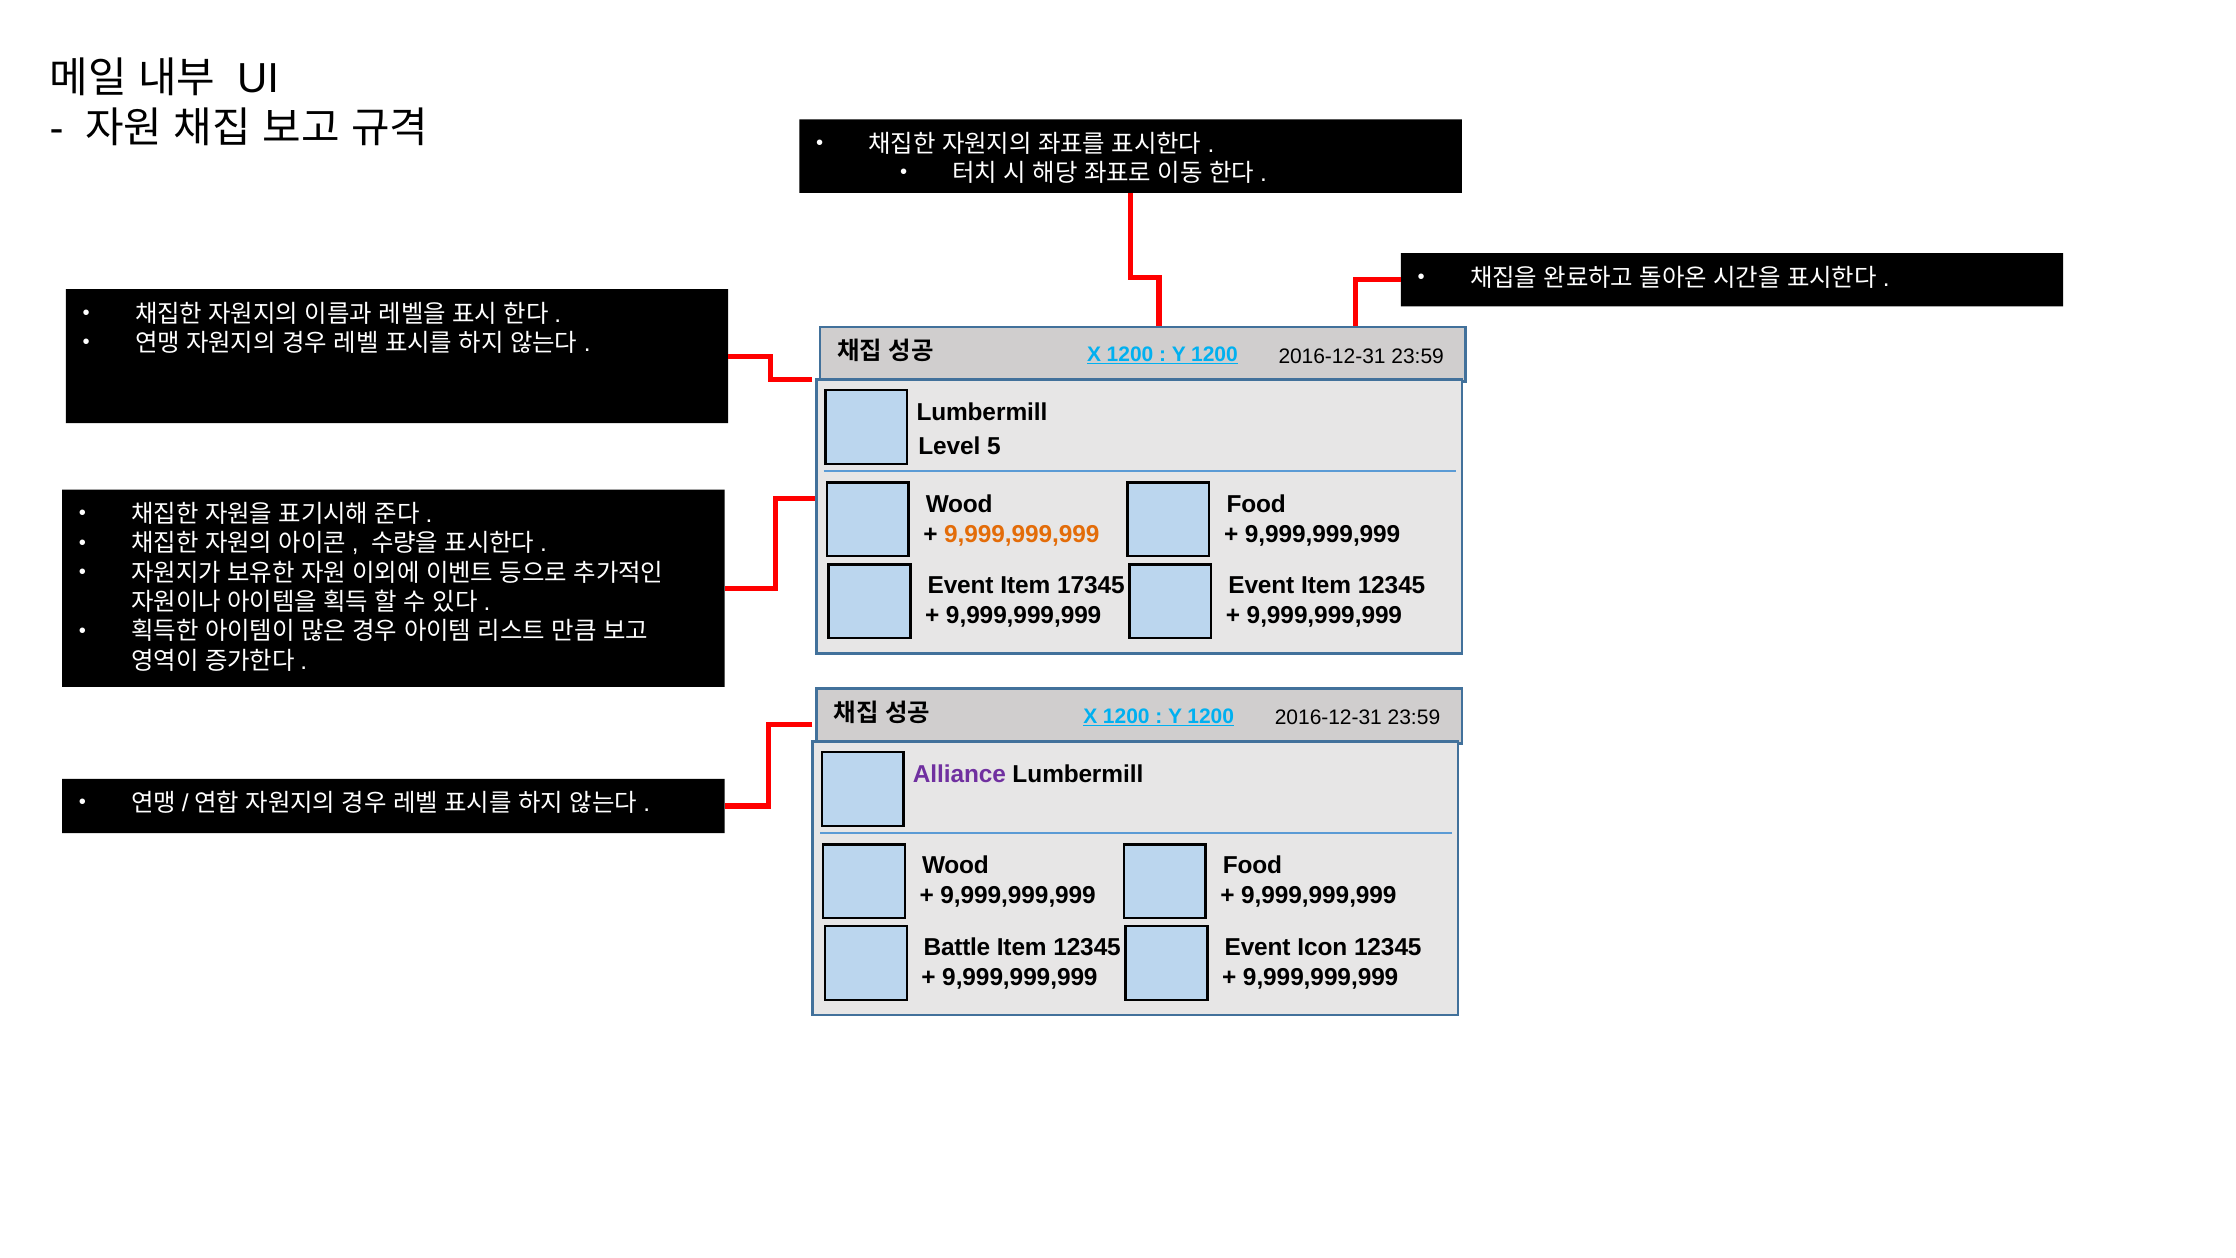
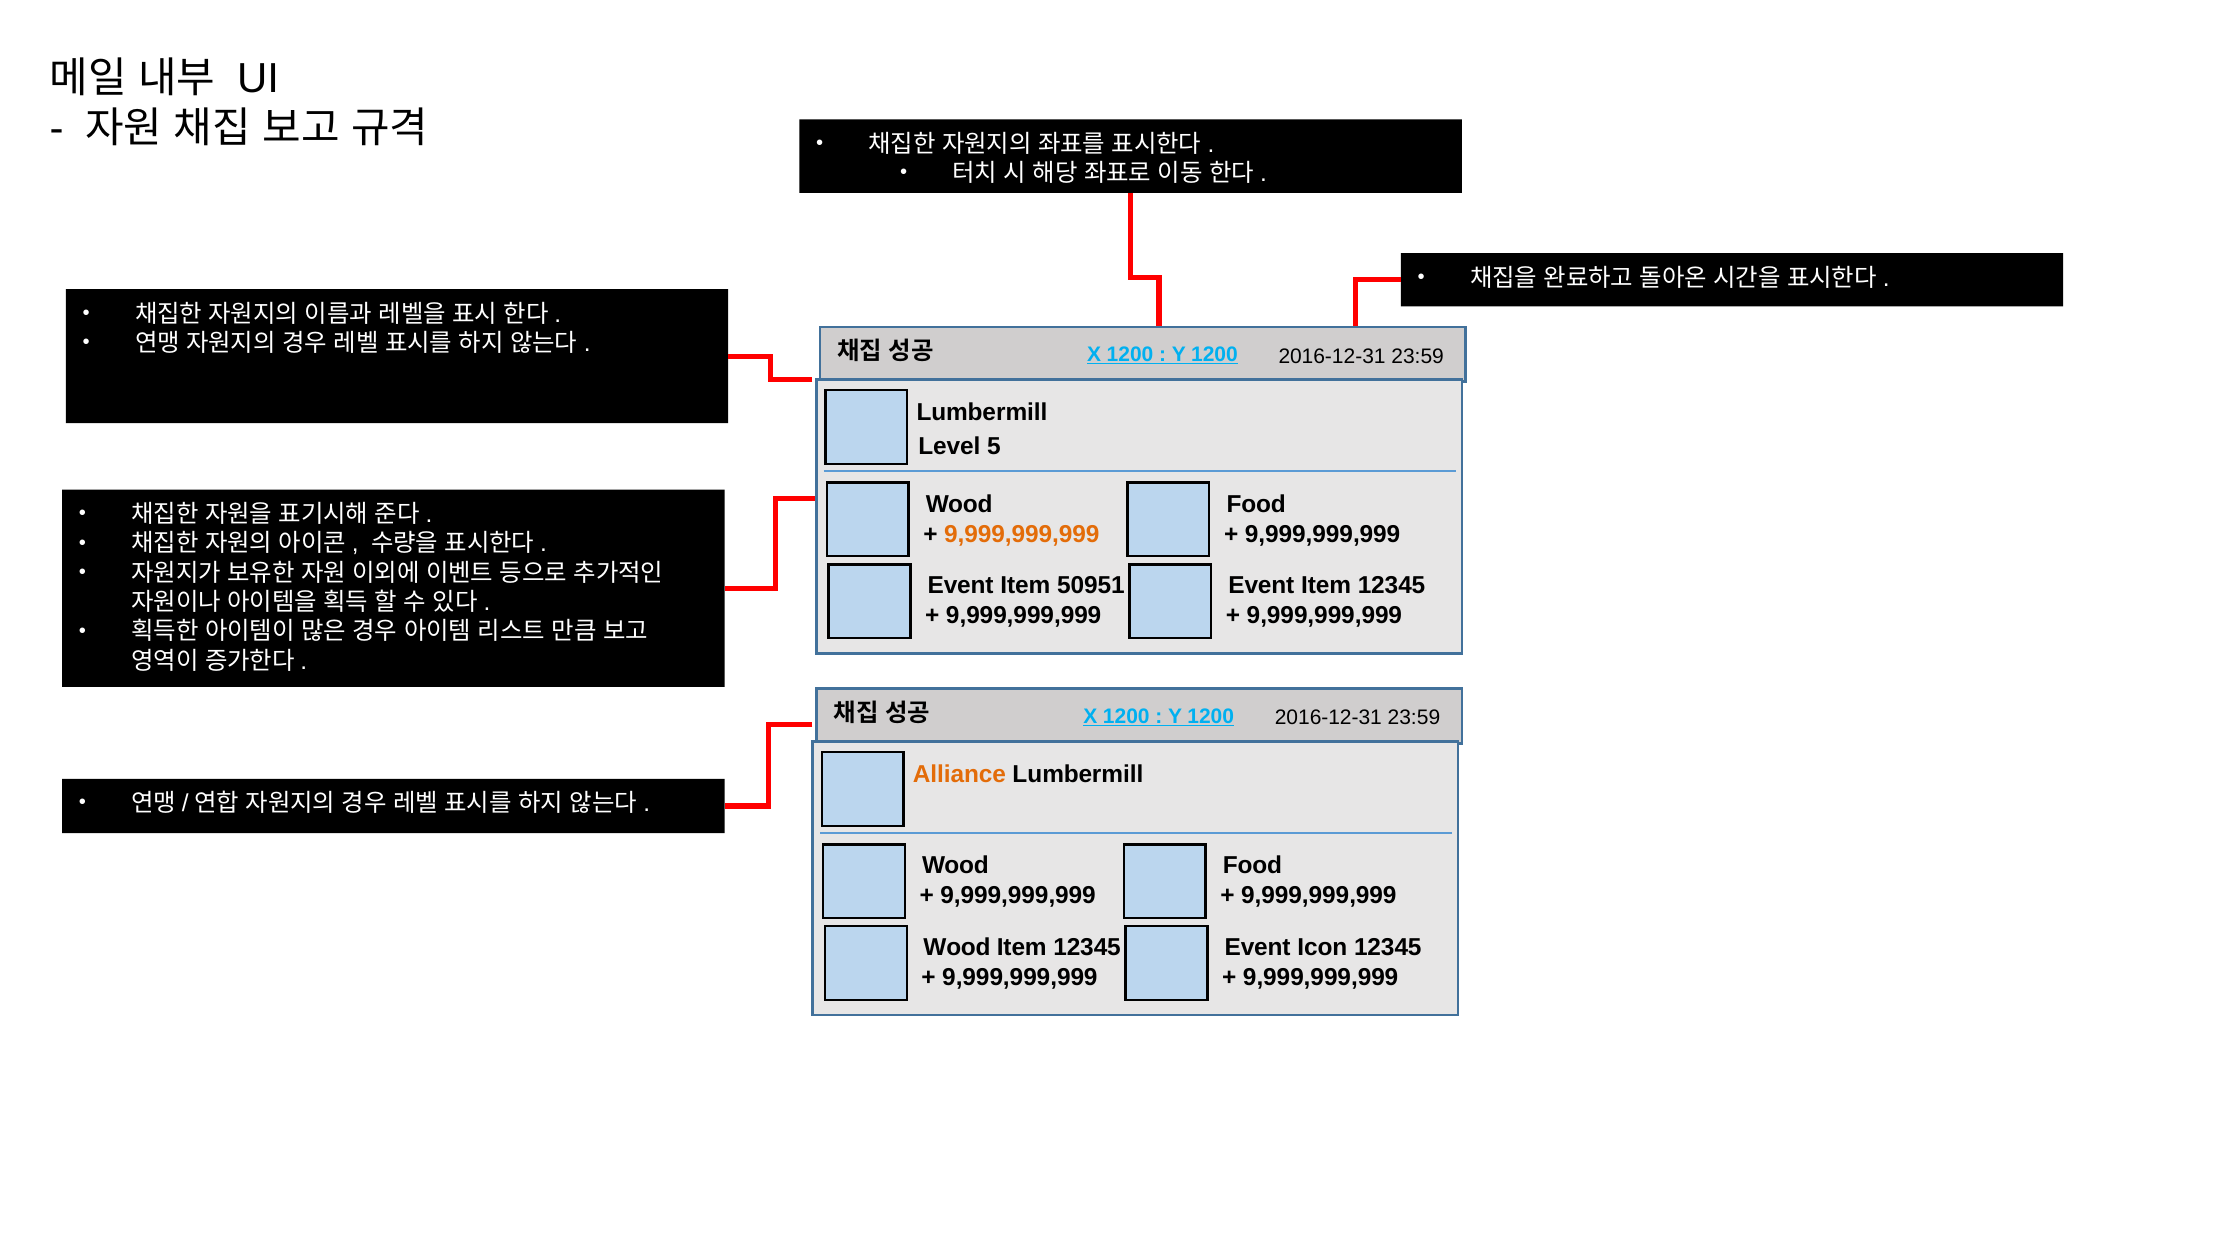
17345: 17345 -> 50951 (1091, 586)
Alliance colour: purple -> orange (959, 774)
Battle: Battle -> Wood (957, 948)
